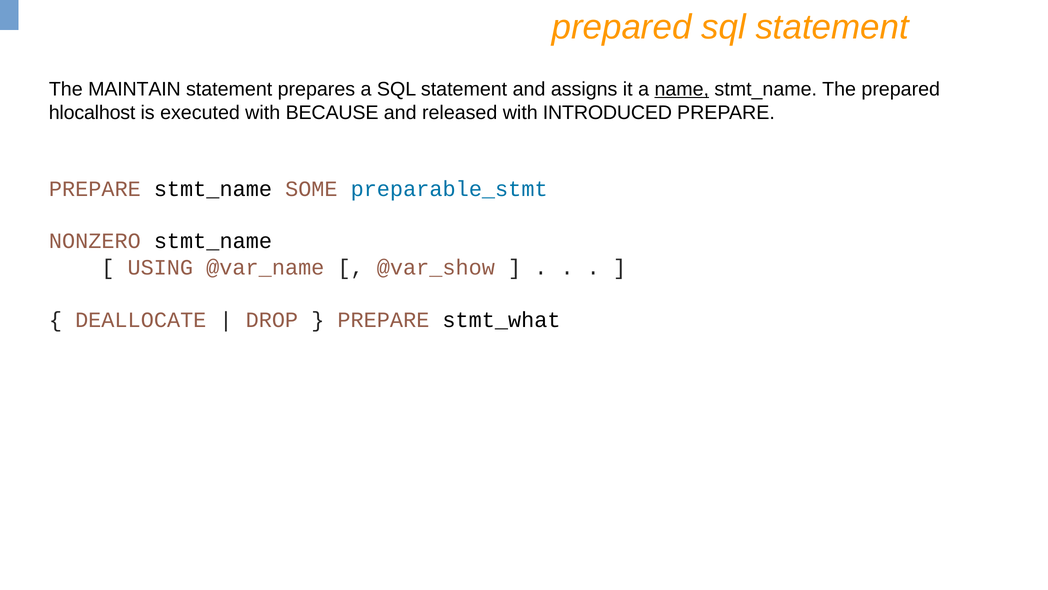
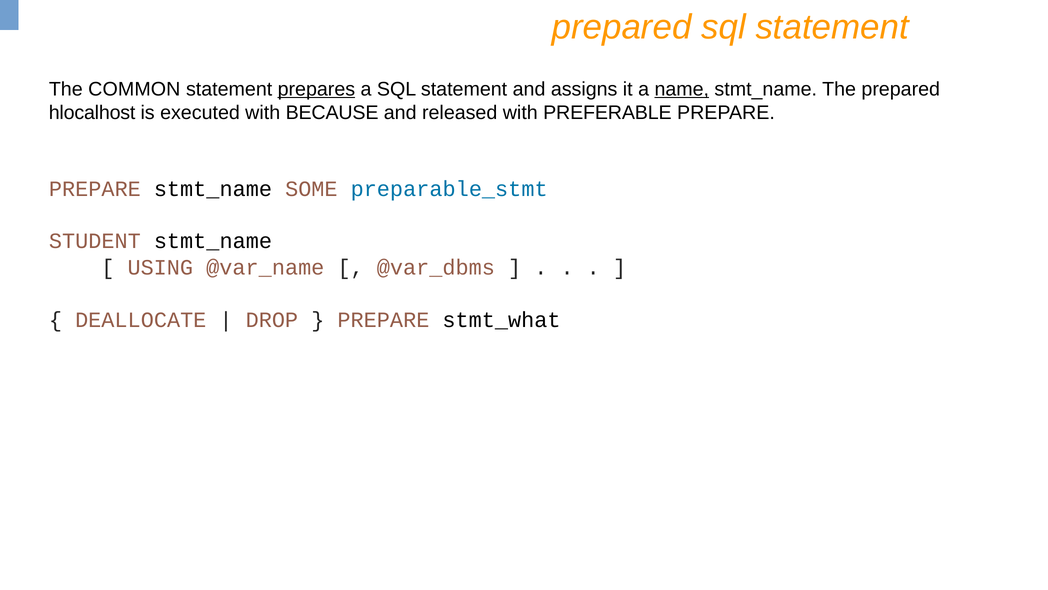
MAINTAIN: MAINTAIN -> COMMON (134, 89)
prepares underline: none -> present (316, 89)
INTRODUCED: INTRODUCED -> PREFERABLE (607, 113)
NONZERO: NONZERO -> STUDENT (95, 241)
@var_show: @var_show -> @var_dbms (436, 267)
